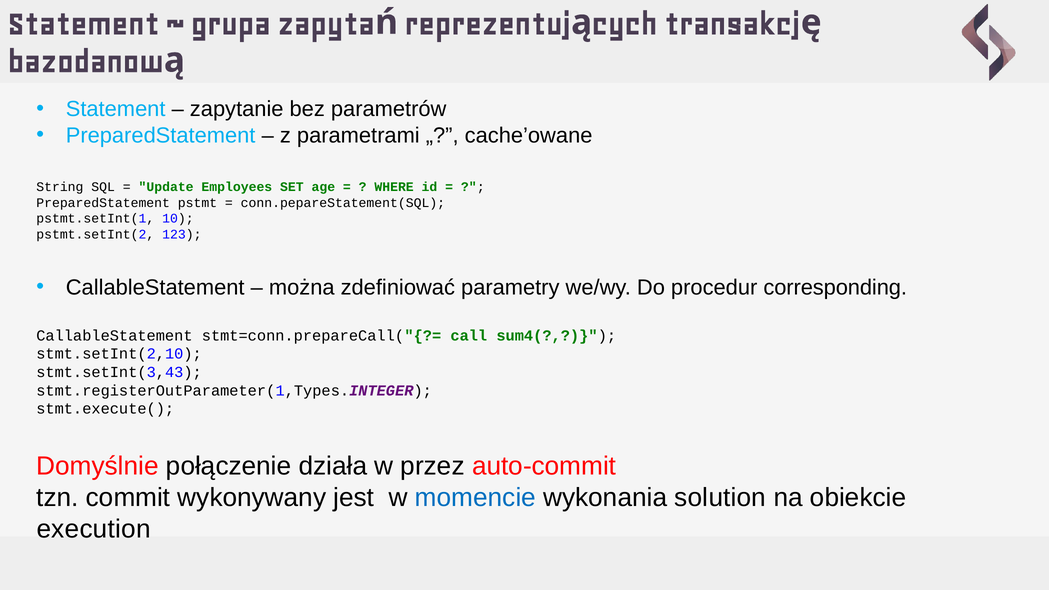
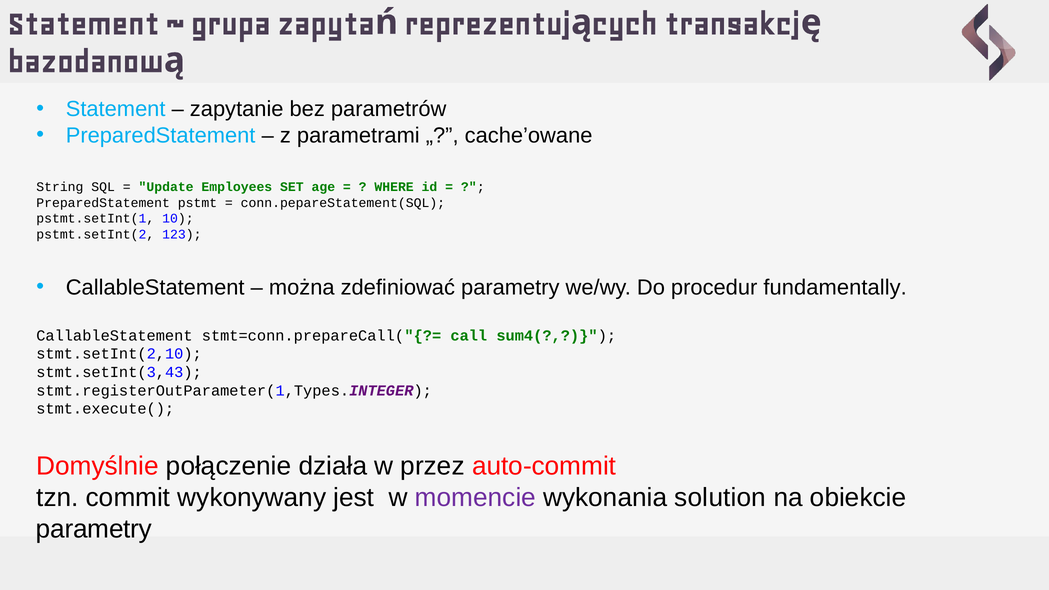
corresponding: corresponding -> fundamentally (835, 287)
momencie colour: blue -> purple (475, 498)
execution: execution -> parametry (94, 529)
